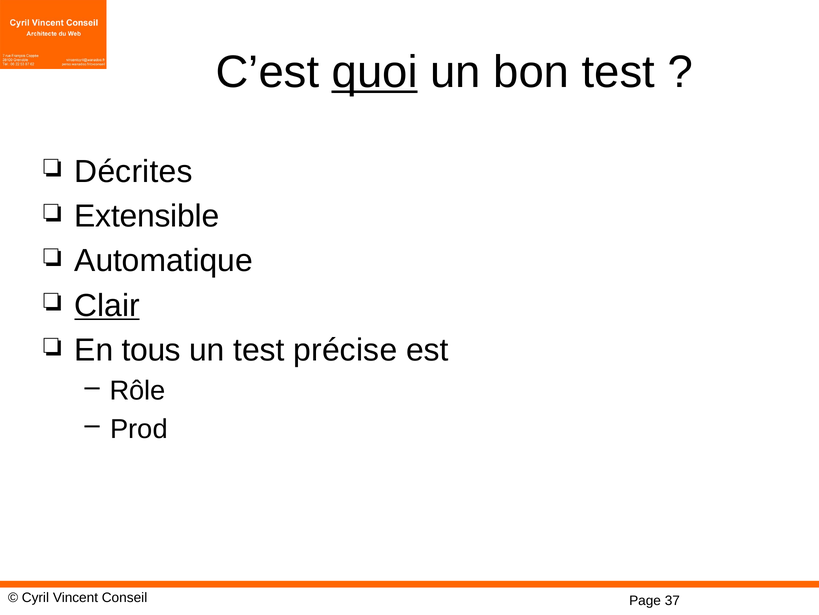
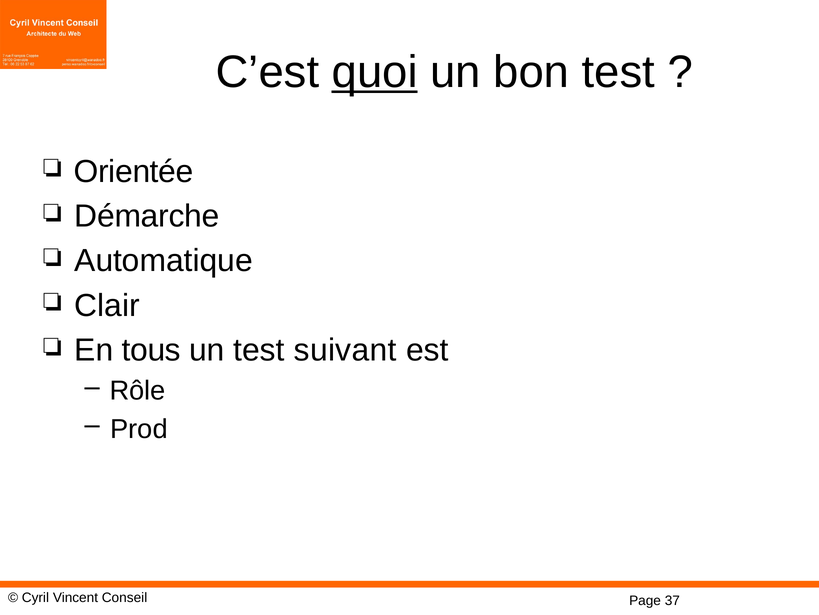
Décrites: Décrites -> Orientée (134, 171)
Extensible: Extensible -> Démarche (147, 216)
Clair underline: present -> none (107, 305)
précise: précise -> suivant (345, 350)
